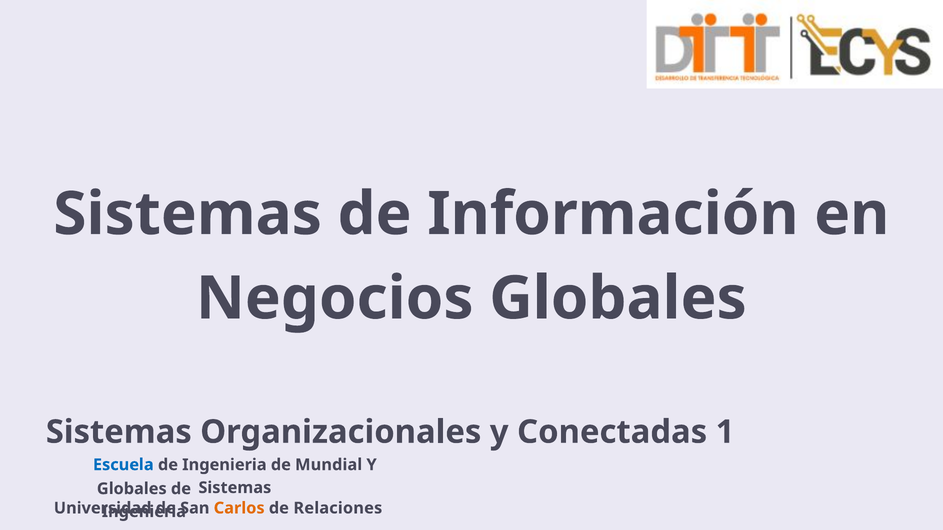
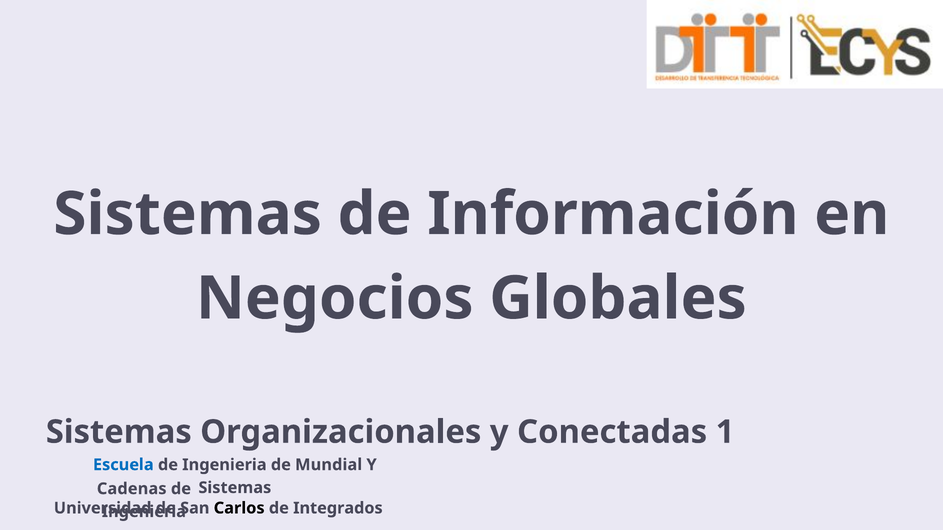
Globales: Globales -> Cadenas (132, 489)
Carlos colour: orange -> black (239, 508)
Relaciones: Relaciones -> Integrados (338, 508)
